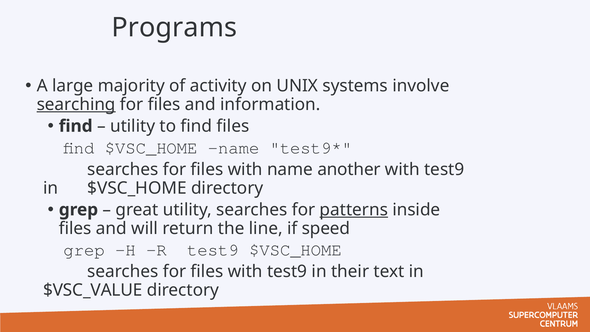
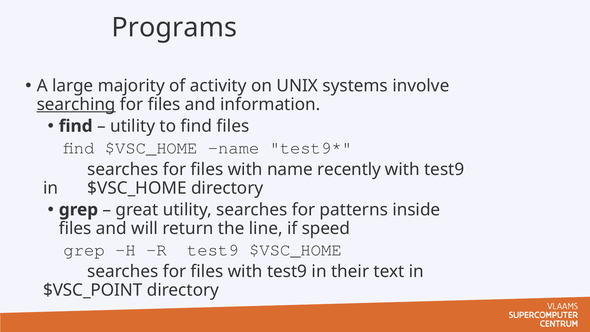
another: another -> recently (349, 169)
patterns underline: present -> none (354, 210)
$VSC_VALUE: $VSC_VALUE -> $VSC_POINT (93, 290)
